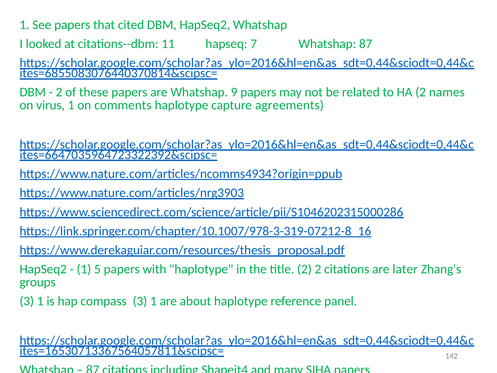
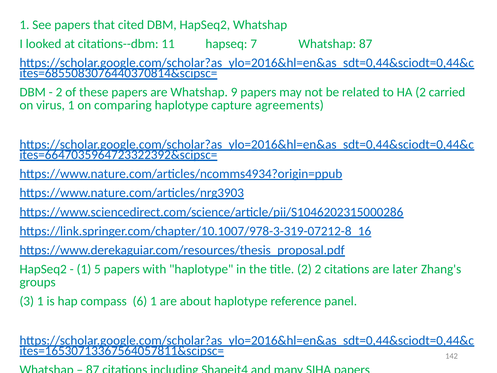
names: names -> carried (447, 92)
comments: comments -> comparing (123, 105)
compass 3: 3 -> 6 (140, 301)
